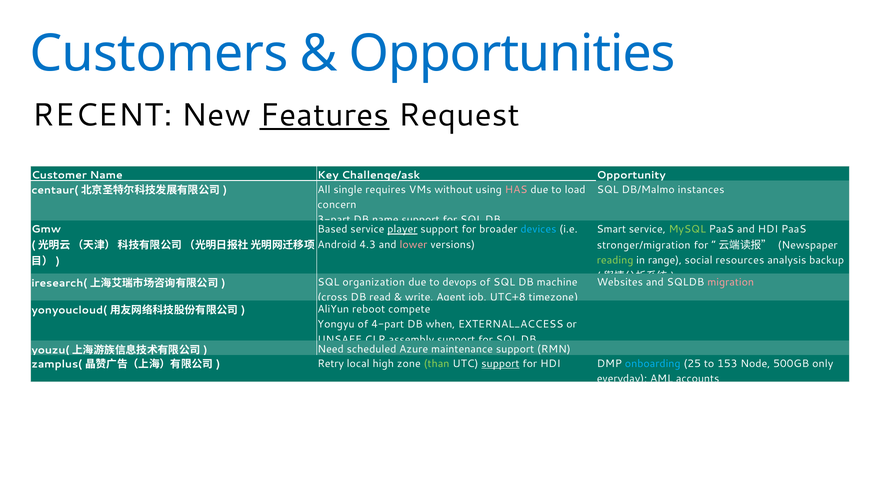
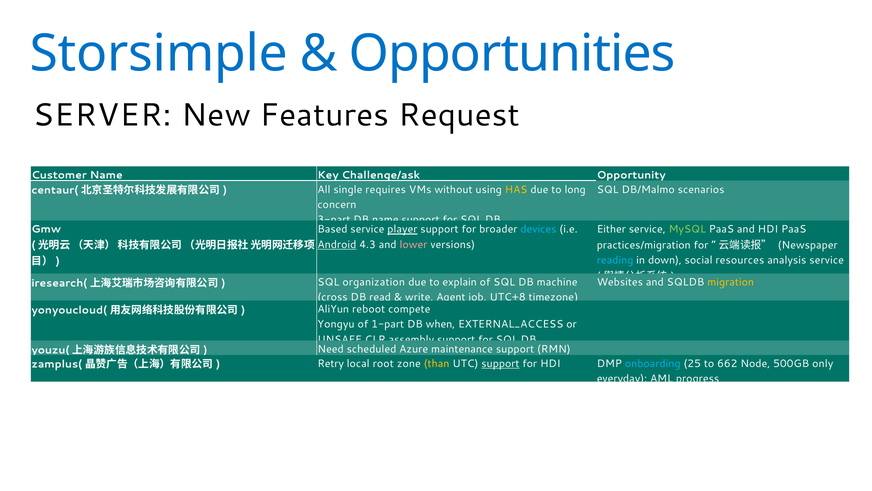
Customers: Customers -> Storsimple (159, 54)
RECENT: RECENT -> SERVER (102, 115)
Features underline: present -> none (325, 115)
instances: instances -> scenarios (701, 189)
HAS colour: pink -> yellow (516, 189)
load: load -> long (575, 189)
Smart: Smart -> Either (611, 229)
Android underline: none -> present (337, 244)
stronger/migration: stronger/migration -> practices/migration (644, 245)
reading colour: light green -> light blue (615, 260)
range: range -> down (665, 260)
analysis backup: backup -> service (827, 260)
migration colour: pink -> yellow (731, 282)
devops: devops -> explain (460, 282)
4-part: 4-part -> 1-part (388, 324)
high: high -> root (383, 363)
than colour: light green -> yellow (437, 363)
153: 153 -> 662 (727, 363)
accounts: accounts -> progress (698, 378)
